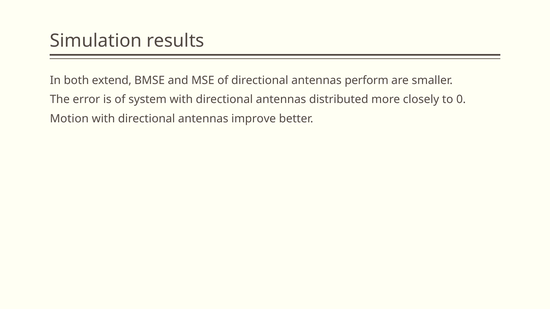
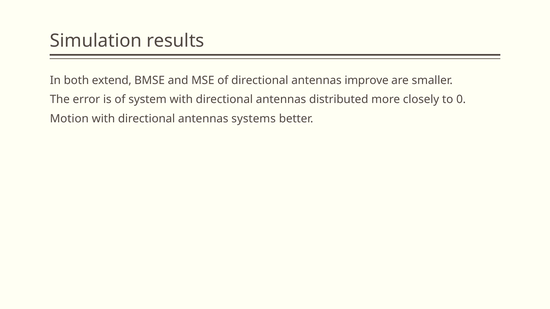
perform: perform -> improve (367, 80)
improve: improve -> systems (254, 119)
